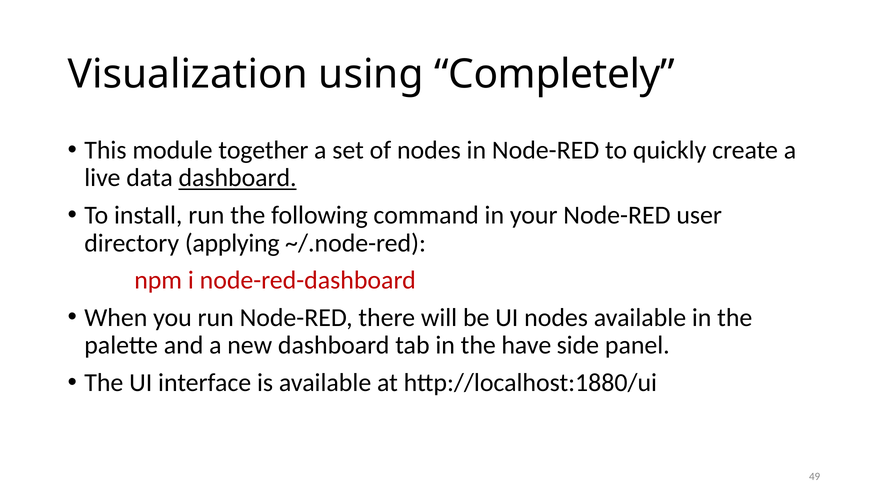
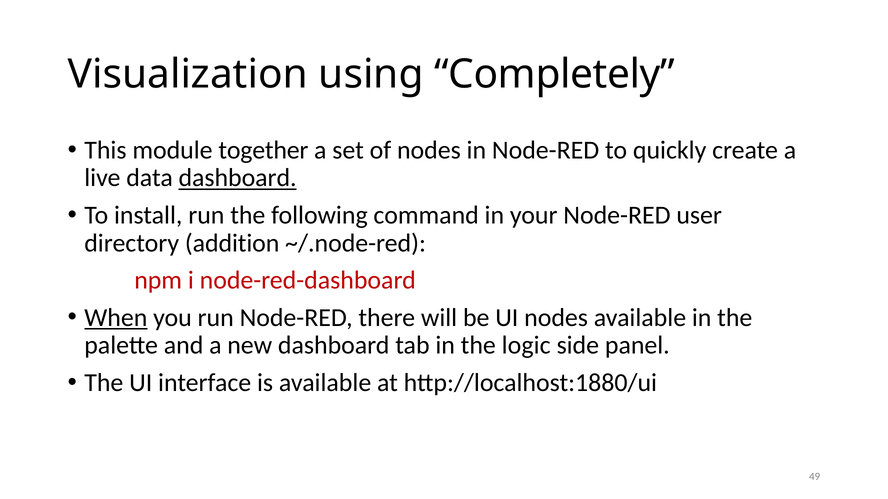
applying: applying -> addition (232, 243)
When underline: none -> present (116, 318)
have: have -> logic (526, 346)
